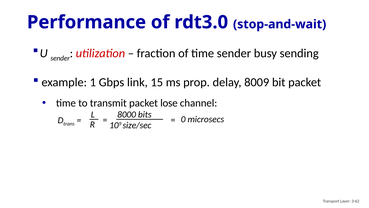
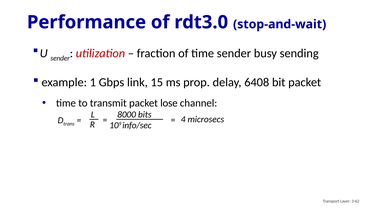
8009: 8009 -> 6408 (257, 82)
0: 0 -> 4 (183, 119)
size/sec: size/sec -> info/sec (137, 125)
